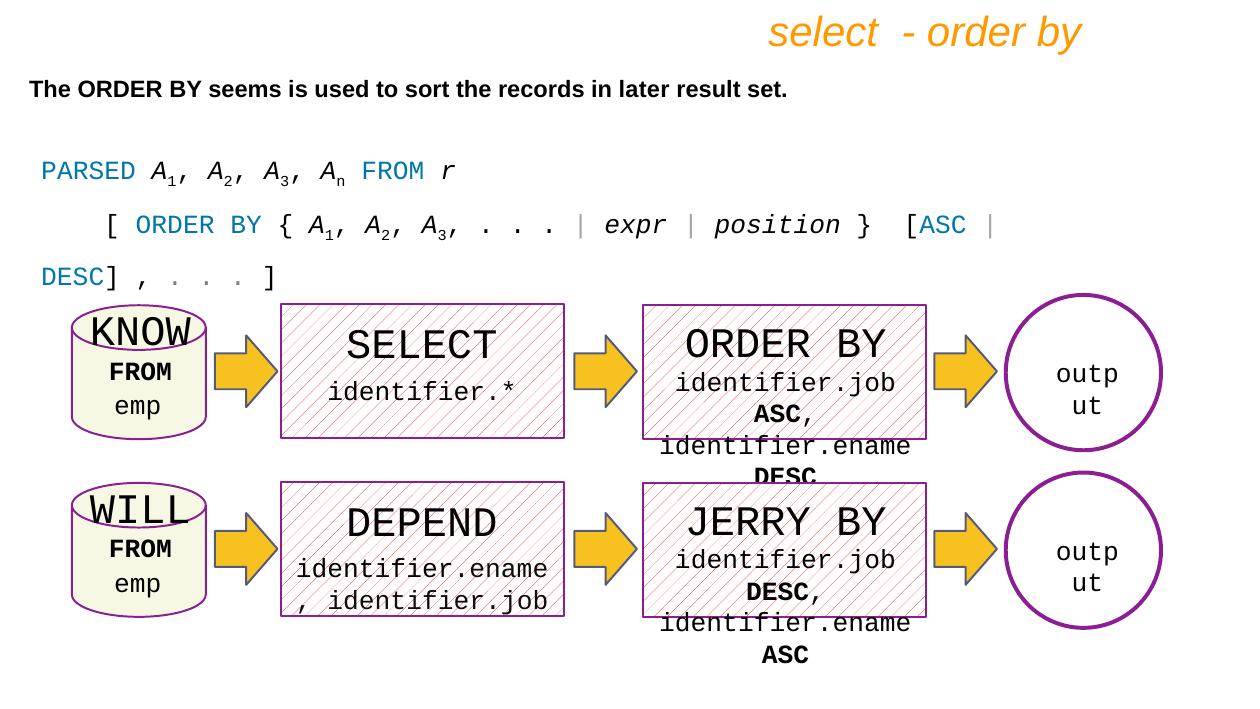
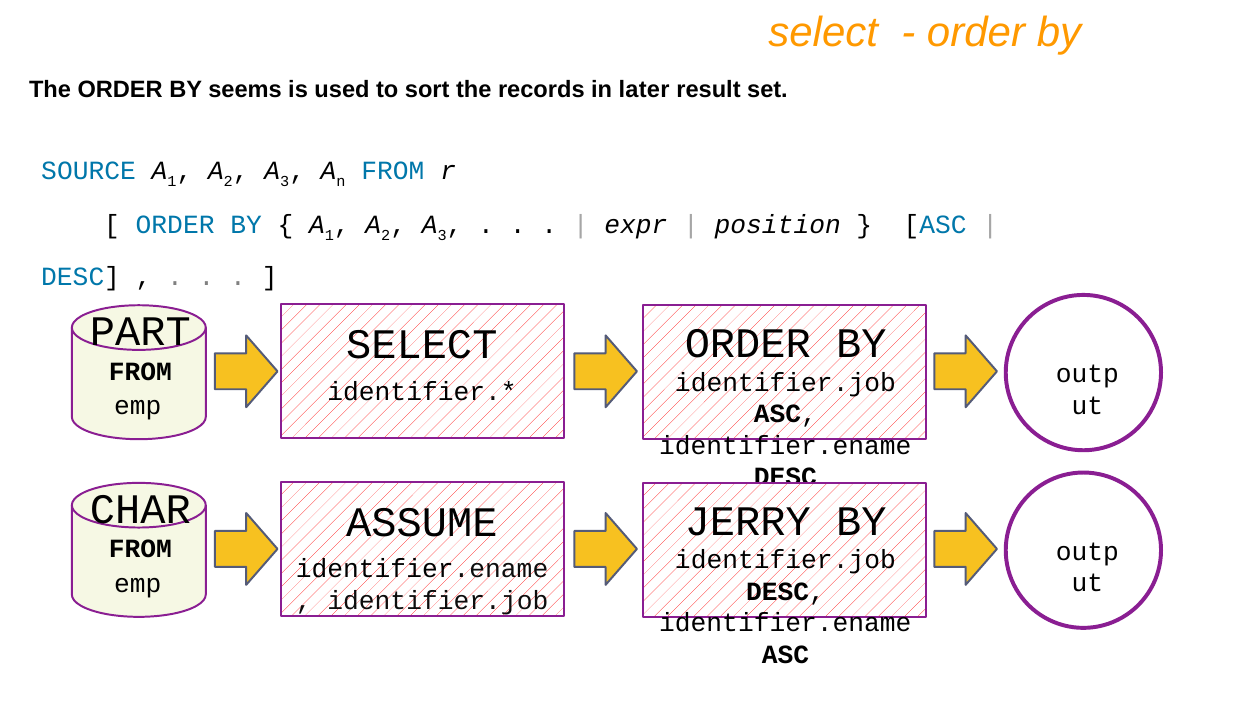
PARSED: PARSED -> SOURCE (89, 171)
KNOW: KNOW -> PART (140, 332)
WILL: WILL -> CHAR (140, 509)
DEPEND: DEPEND -> ASSUME (422, 522)
